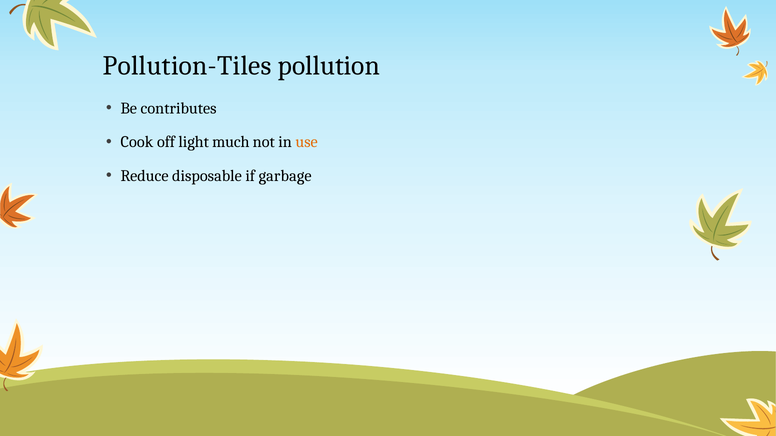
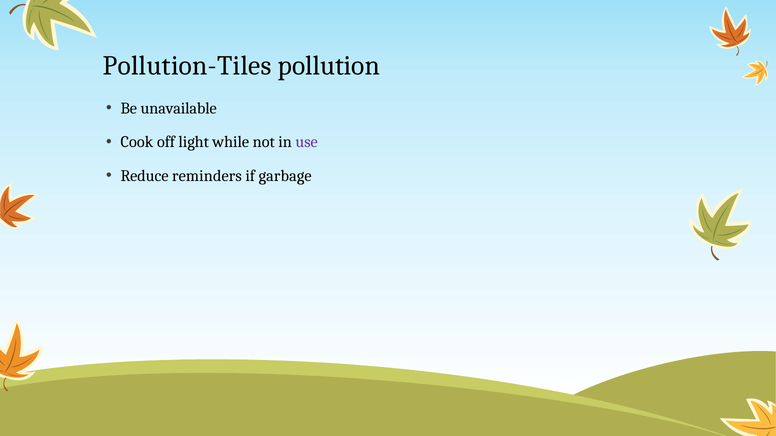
contributes: contributes -> unavailable (179, 108)
much: much -> while (231, 142)
use colour: orange -> purple (307, 142)
disposable: disposable -> reminders (207, 176)
